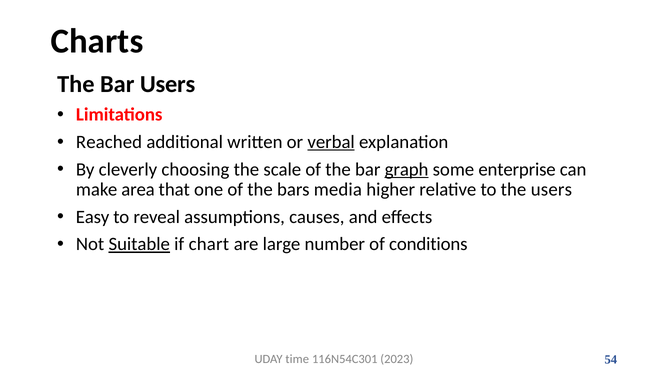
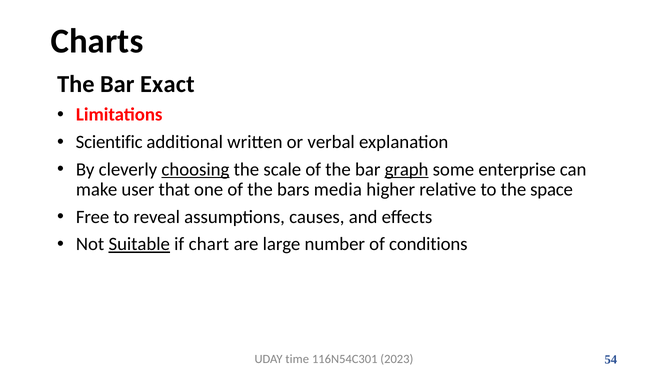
Bar Users: Users -> Exact (167, 84)
Reached: Reached -> Scientific (109, 142)
verbal underline: present -> none (331, 142)
choosing underline: none -> present (195, 169)
area: area -> user (138, 190)
the users: users -> space (552, 190)
Easy: Easy -> Free (93, 217)
